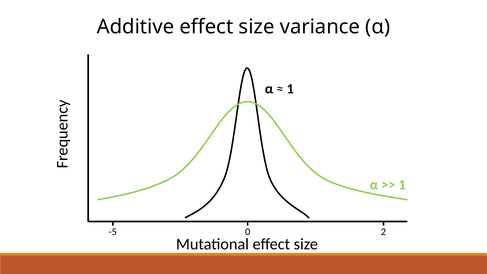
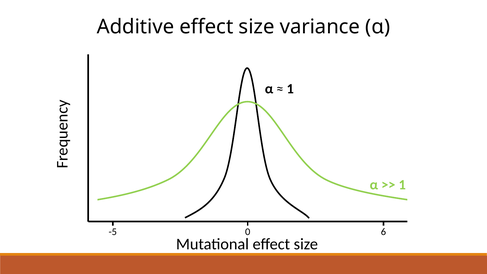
2: 2 -> 6 (383, 232)
